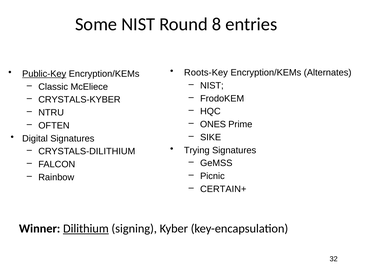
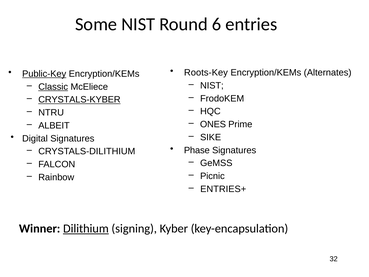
8: 8 -> 6 (217, 24)
Classic underline: none -> present (53, 87)
CRYSTALS-KYBER underline: none -> present (79, 100)
OFTEN: OFTEN -> ALBEIT (54, 125)
Trying: Trying -> Phase (197, 150)
CERTAIN+: CERTAIN+ -> ENTRIES+ (223, 189)
